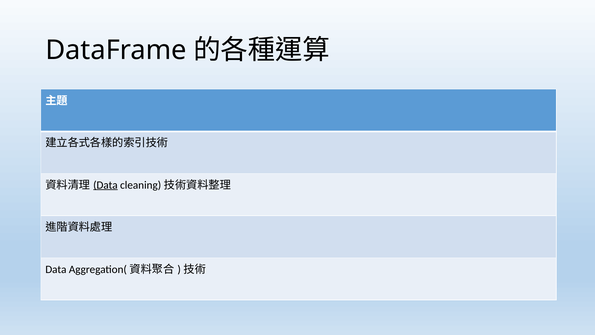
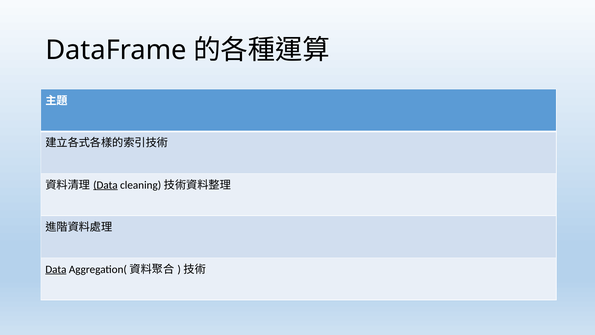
Data underline: none -> present (56, 269)
